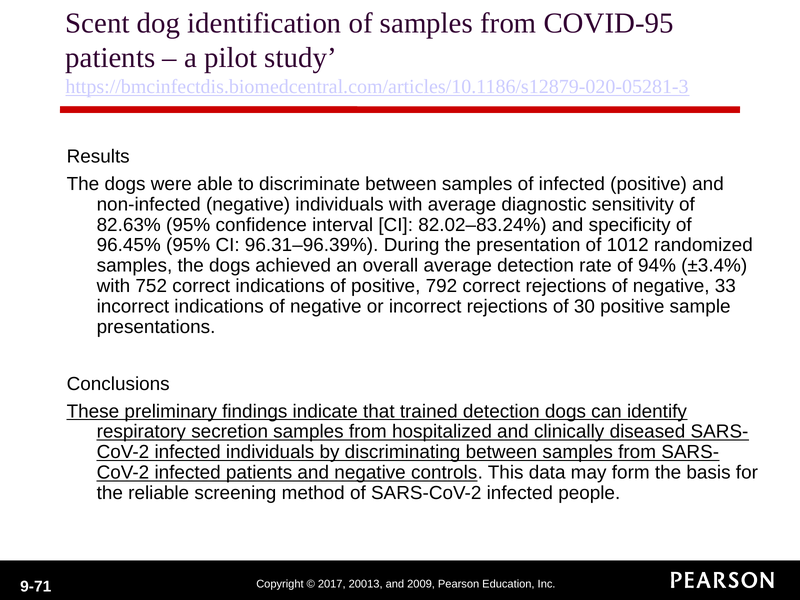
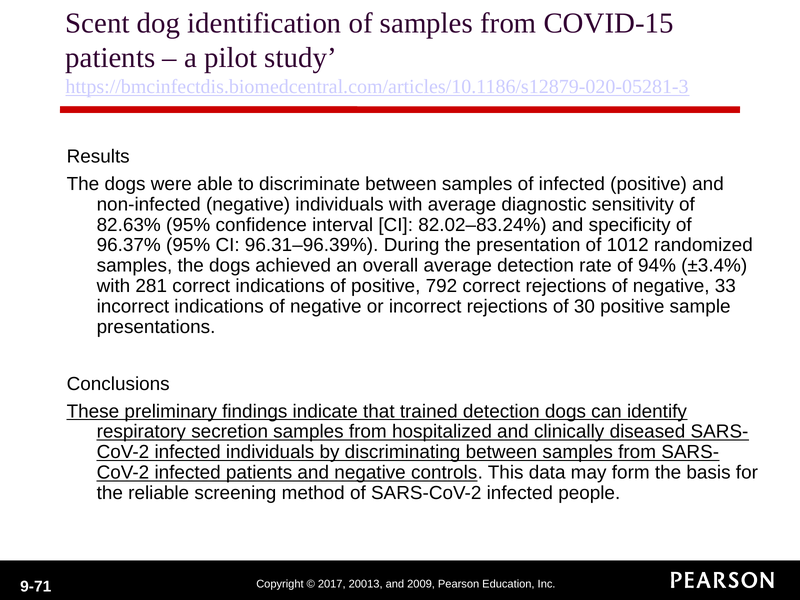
COVID-95: COVID-95 -> COVID-15 (609, 23)
96.45%: 96.45% -> 96.37% (129, 245)
752: 752 -> 281 (151, 286)
